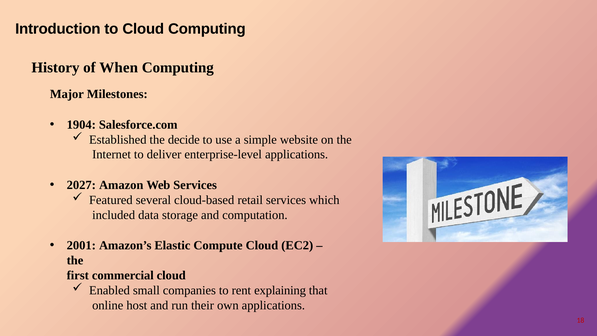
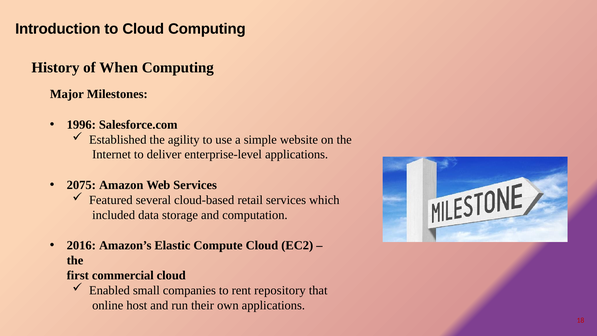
1904: 1904 -> 1996 (81, 125)
decide: decide -> agility (184, 140)
2027: 2027 -> 2075 (81, 185)
2001: 2001 -> 2016 (81, 245)
explaining: explaining -> repository (280, 290)
